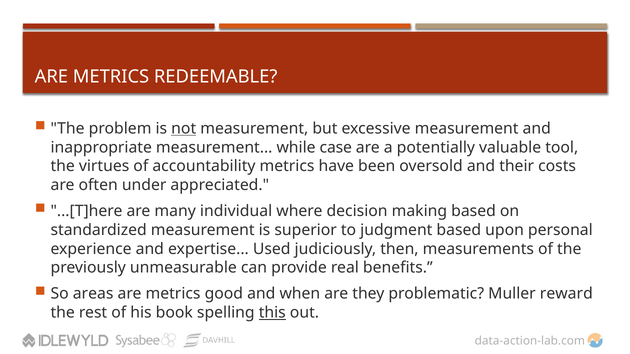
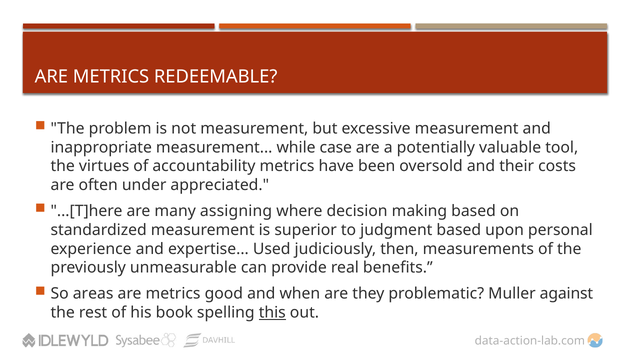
not underline: present -> none (184, 129)
individual: individual -> assigning (236, 211)
reward: reward -> against (566, 294)
